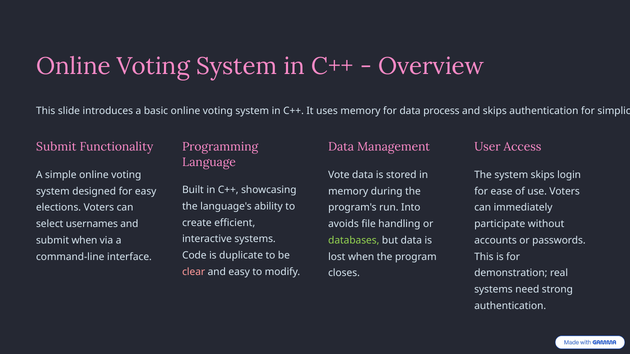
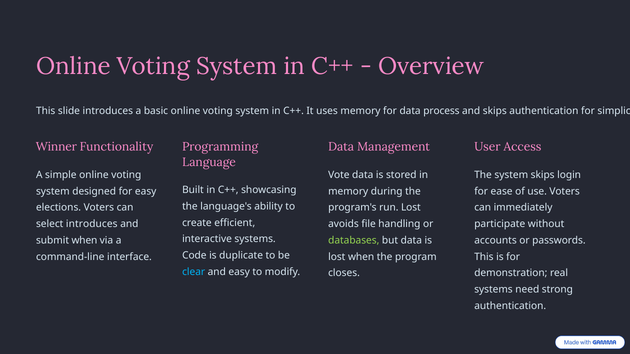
Submit: Submit -> Winner (56, 147)
run Into: Into -> Lost (411, 208)
select usernames: usernames -> introduces (92, 224)
clear colour: pink -> light blue (194, 272)
